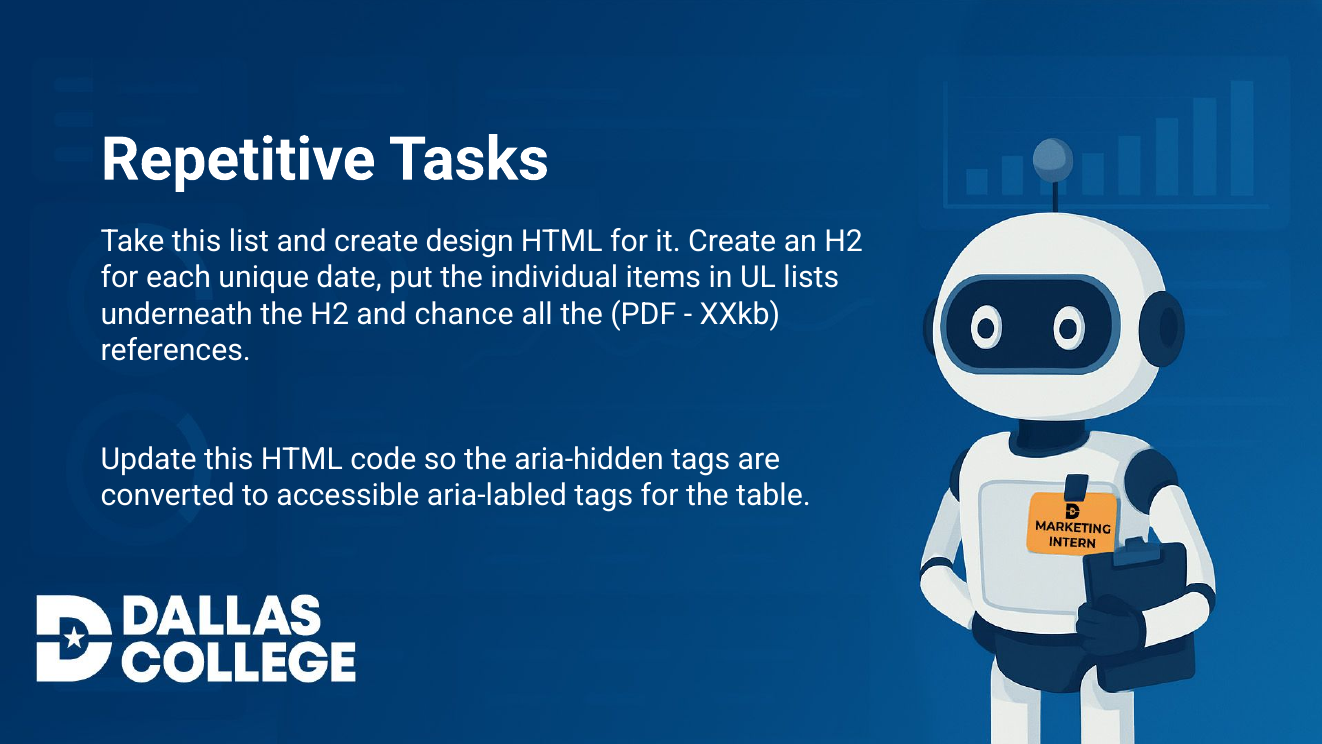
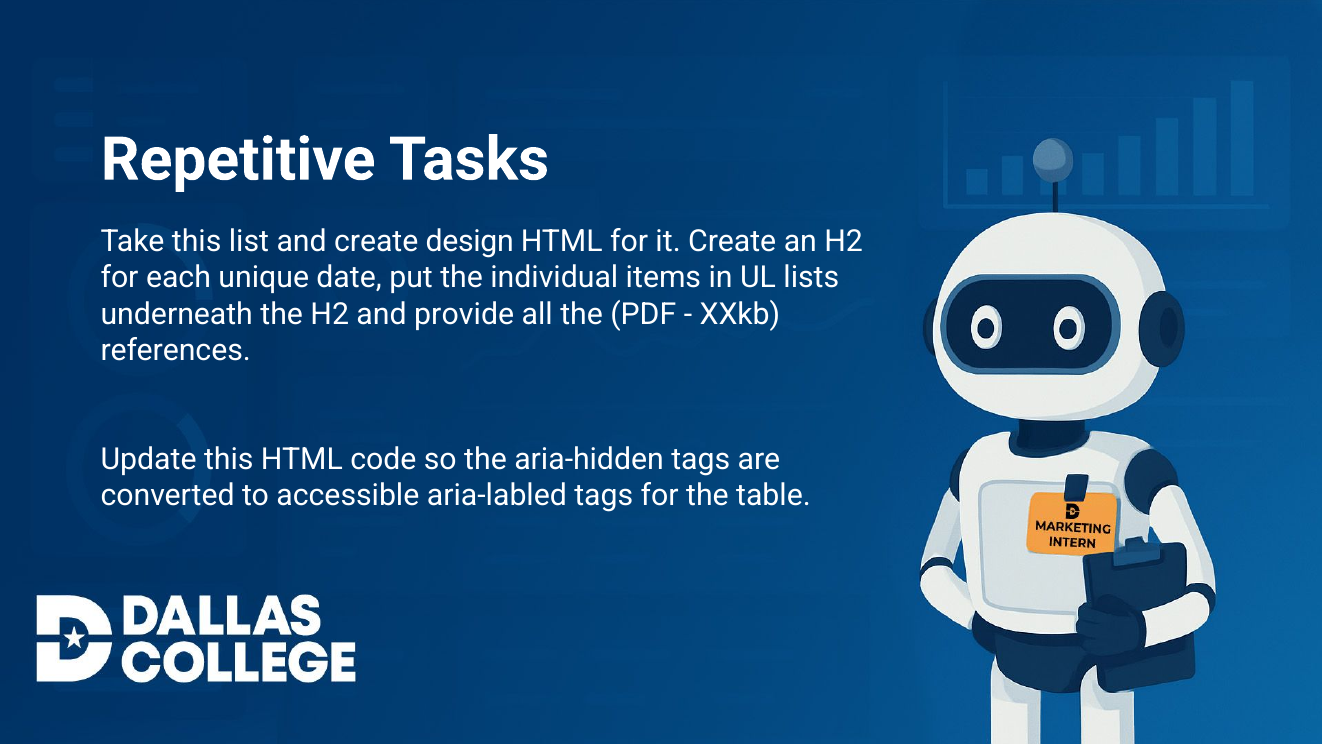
chance: chance -> provide (464, 314)
